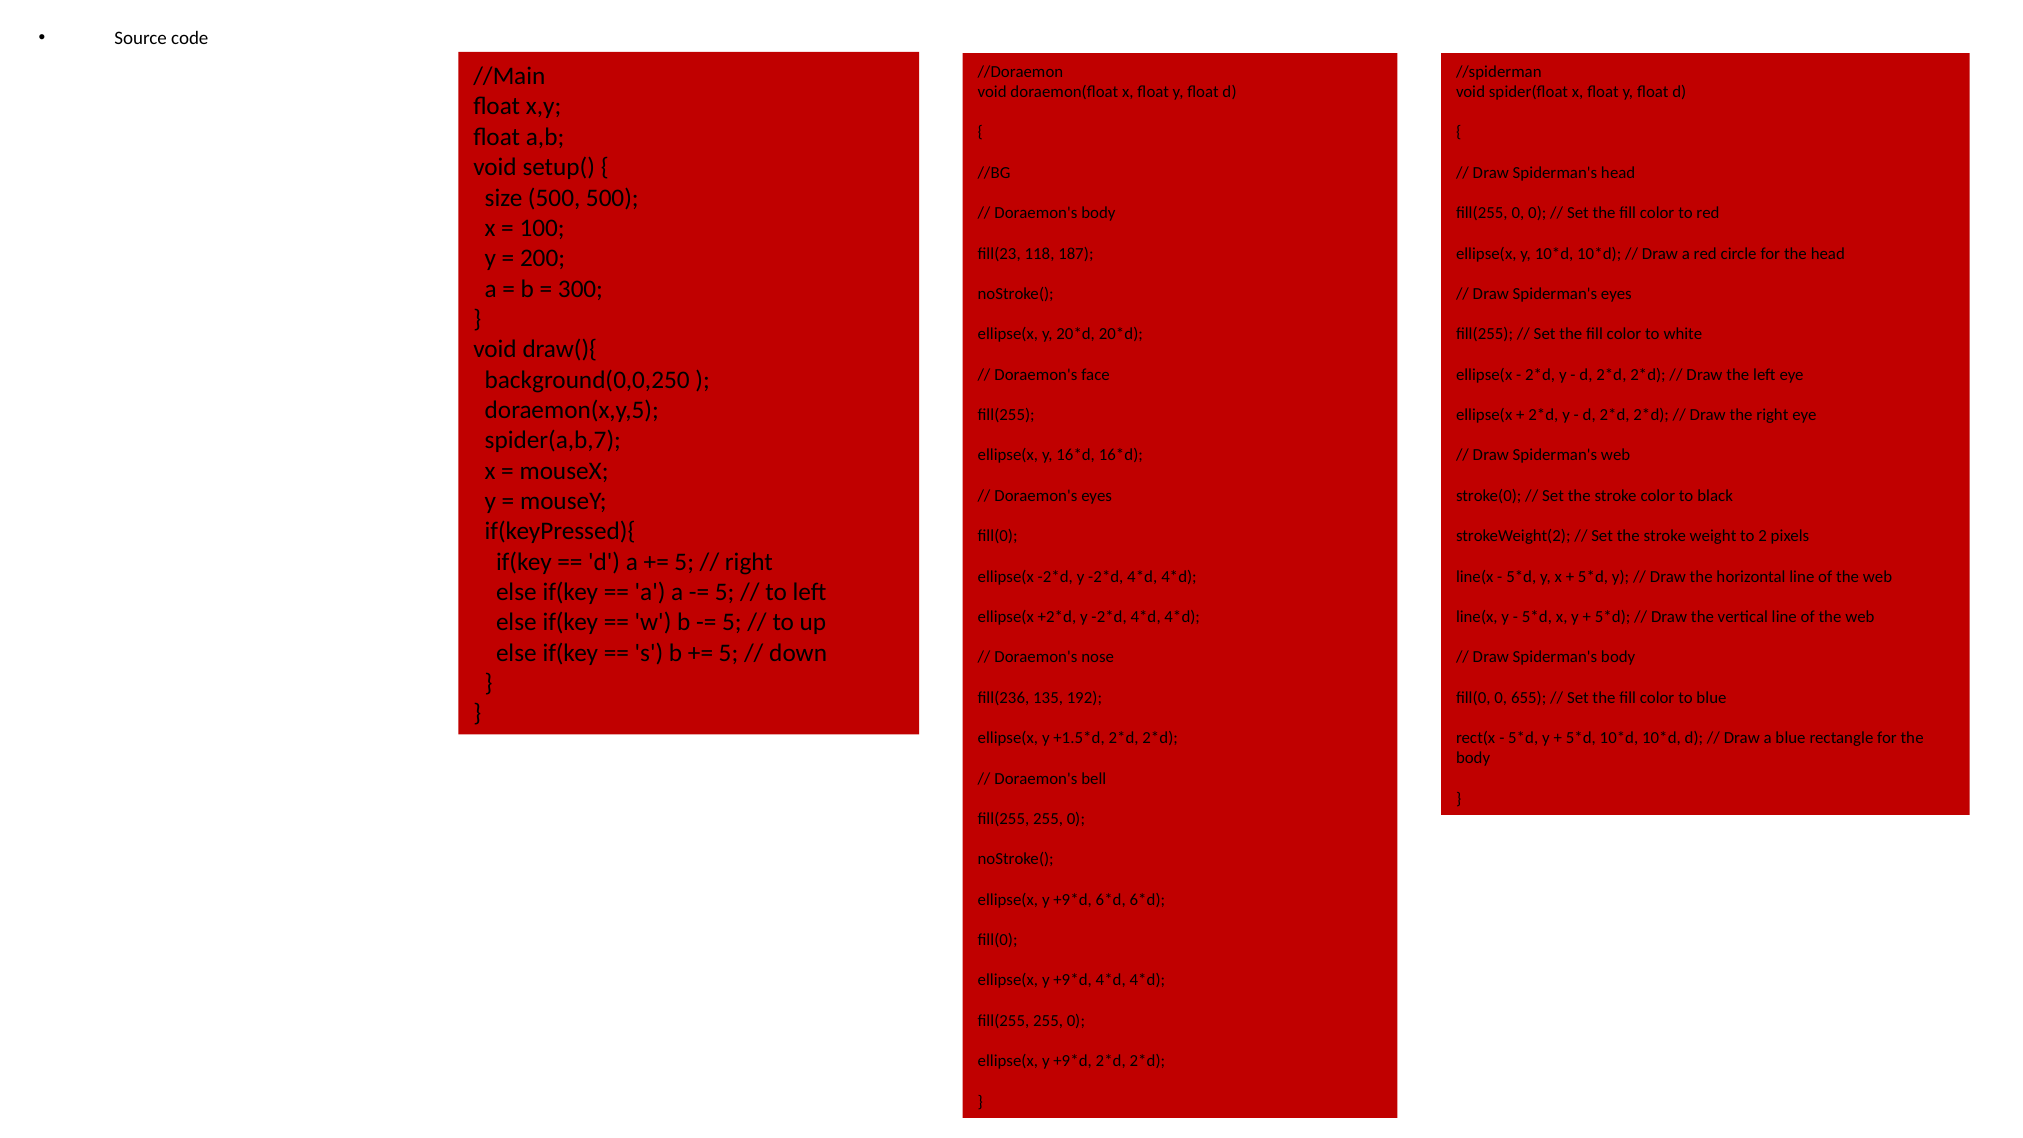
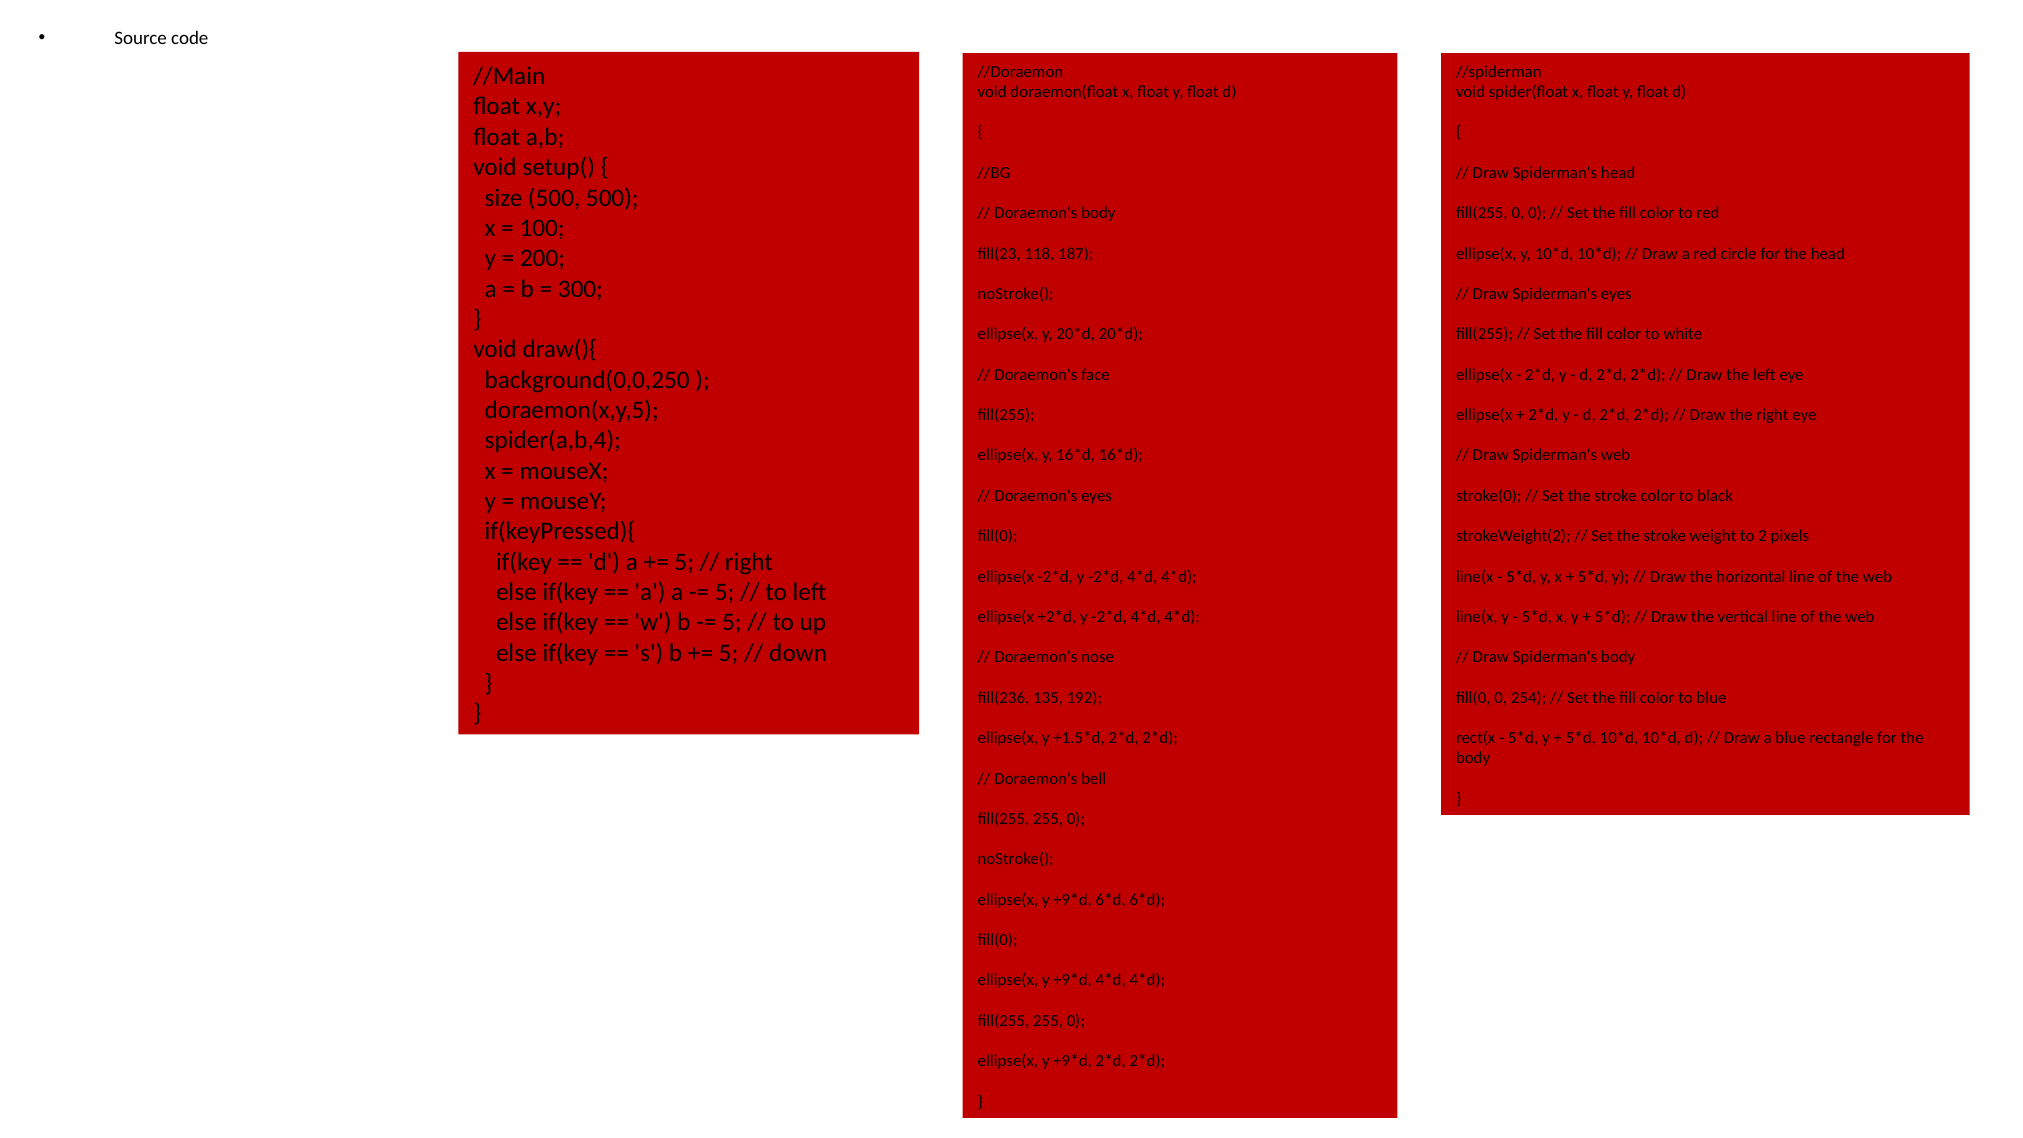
spider(a,b,7: spider(a,b,7 -> spider(a,b,4 (553, 440)
655: 655 -> 254 (1529, 698)
